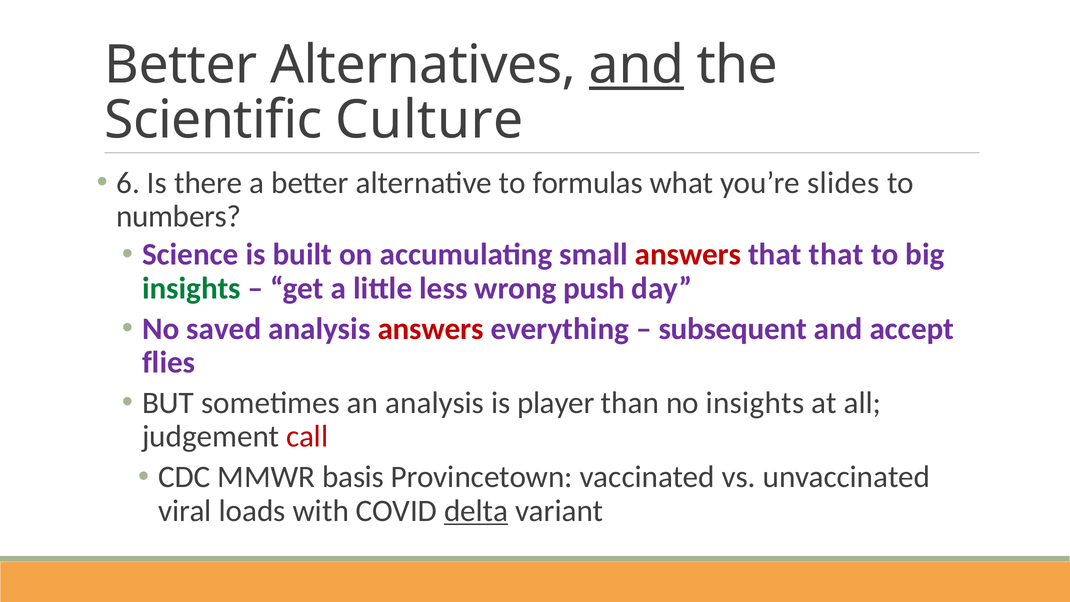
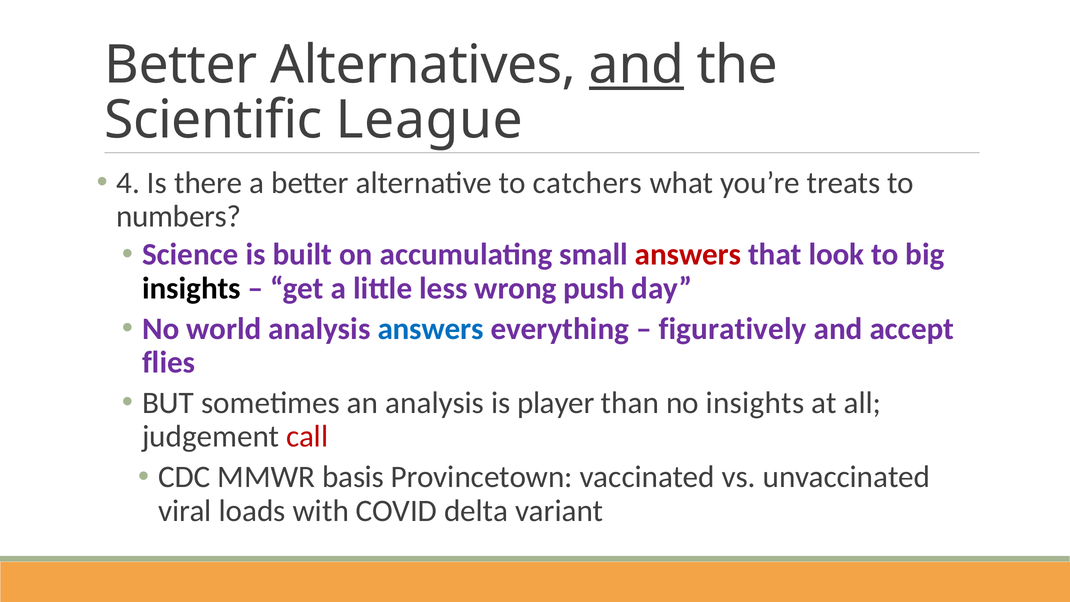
Culture: Culture -> League (429, 120)
6: 6 -> 4 (128, 183)
formulas: formulas -> catchers (587, 183)
slides: slides -> treats (844, 183)
that that: that -> look (836, 255)
insights colour: green -> black (191, 288)
saved: saved -> world (224, 329)
answers colour: red -> blue (431, 329)
subsequent: subsequent -> figuratively (733, 329)
delta underline: present -> none (476, 511)
